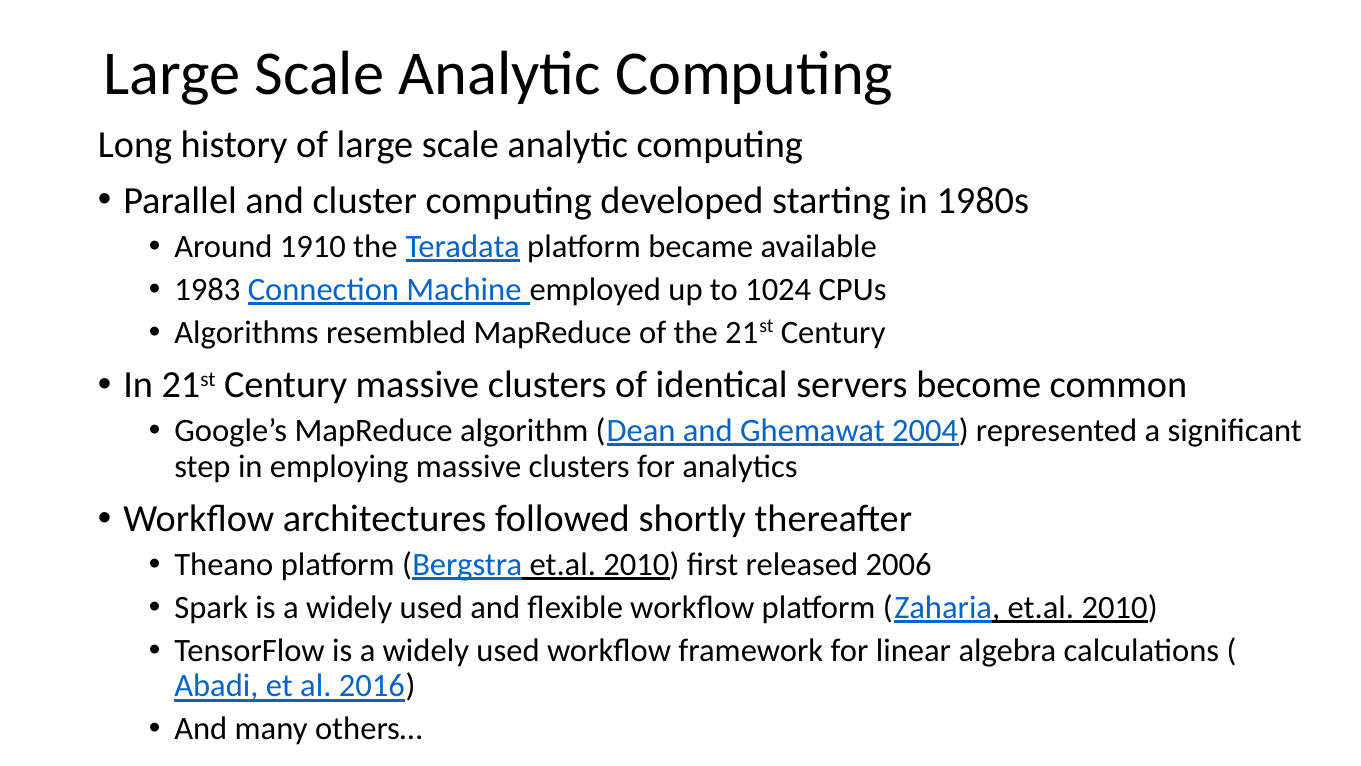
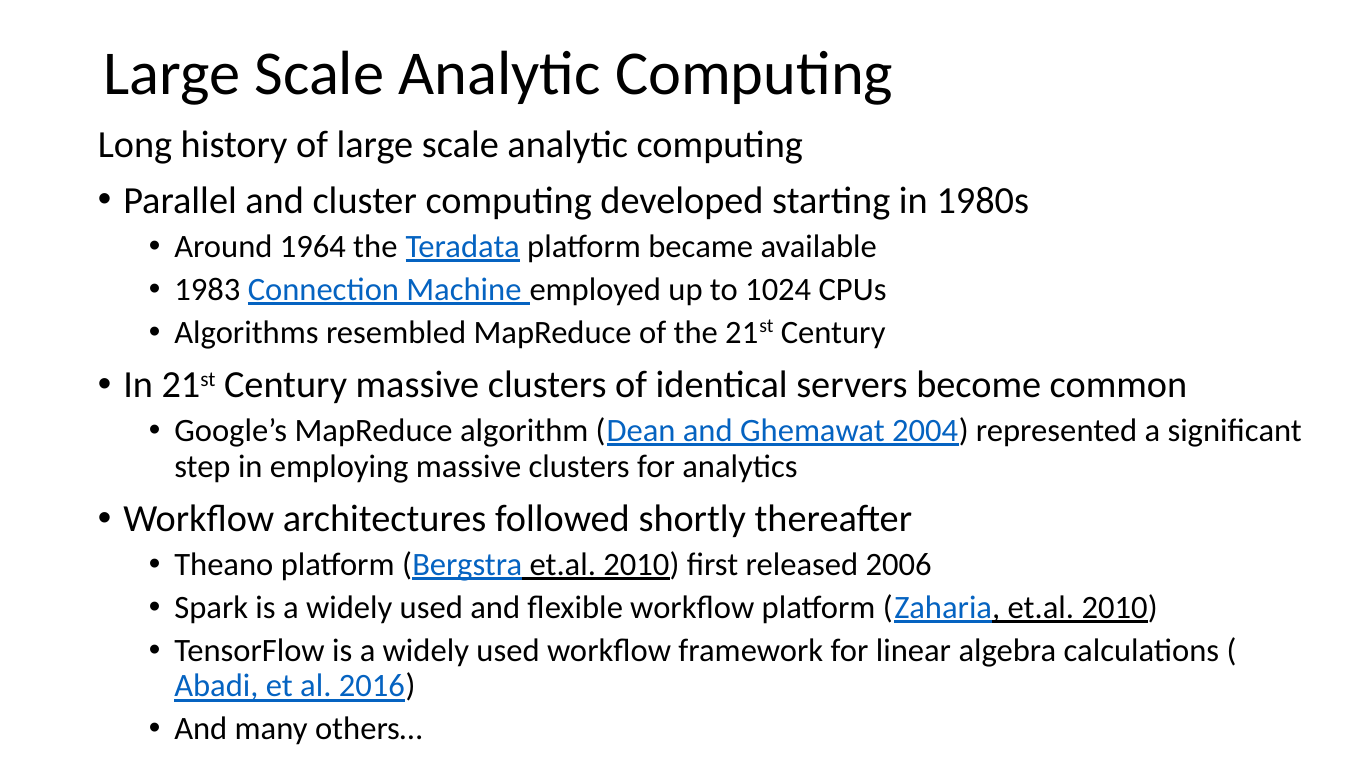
1910: 1910 -> 1964 (313, 247)
